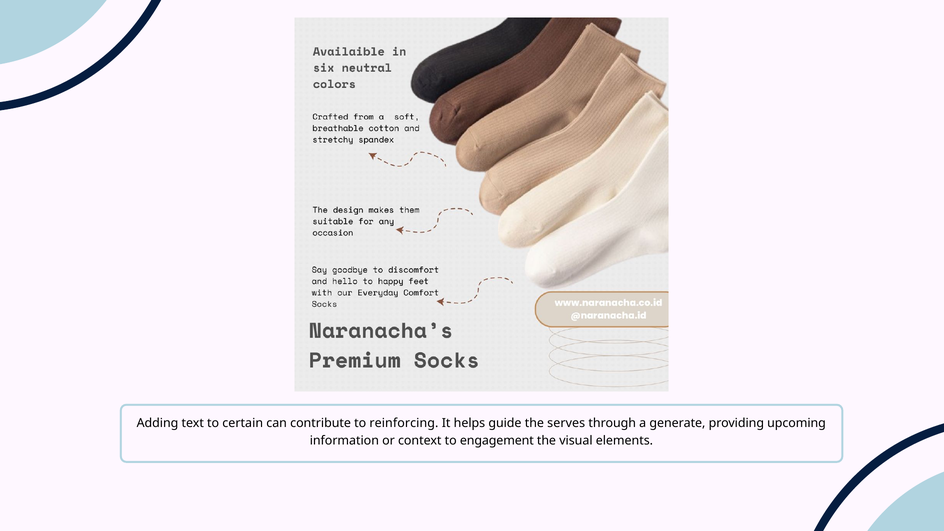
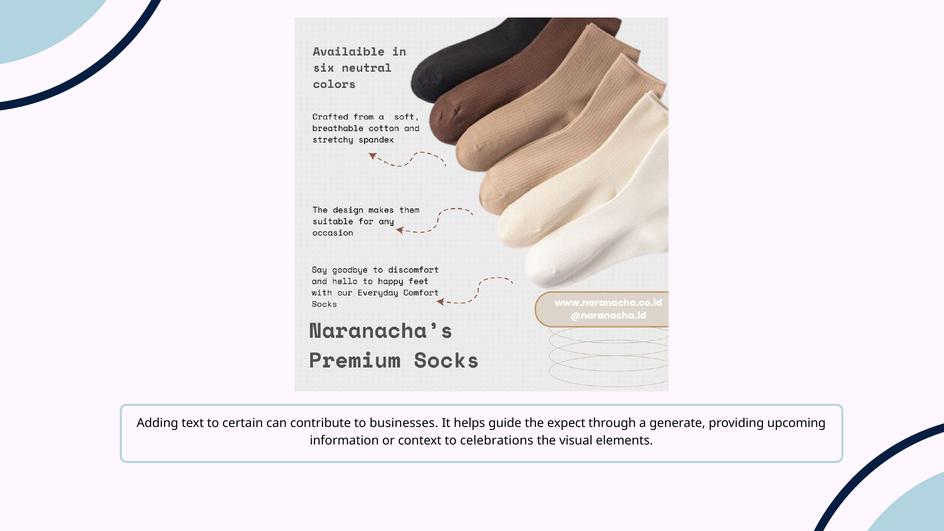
reinforcing: reinforcing -> businesses (404, 423)
serves: serves -> expect (566, 423)
engagement: engagement -> celebrations (497, 440)
